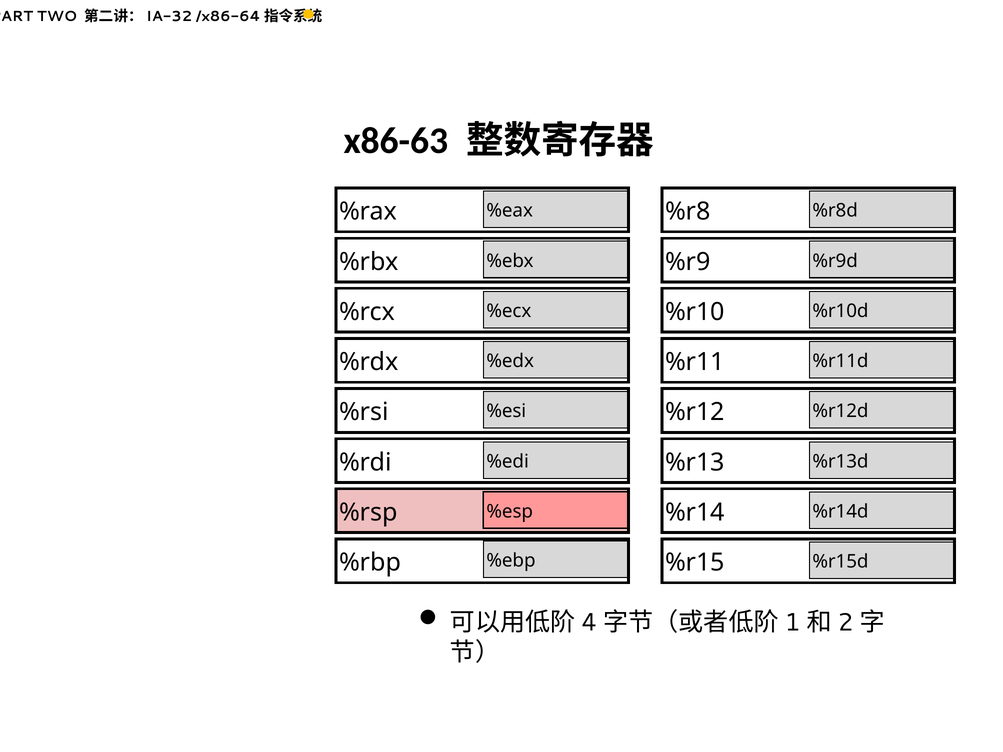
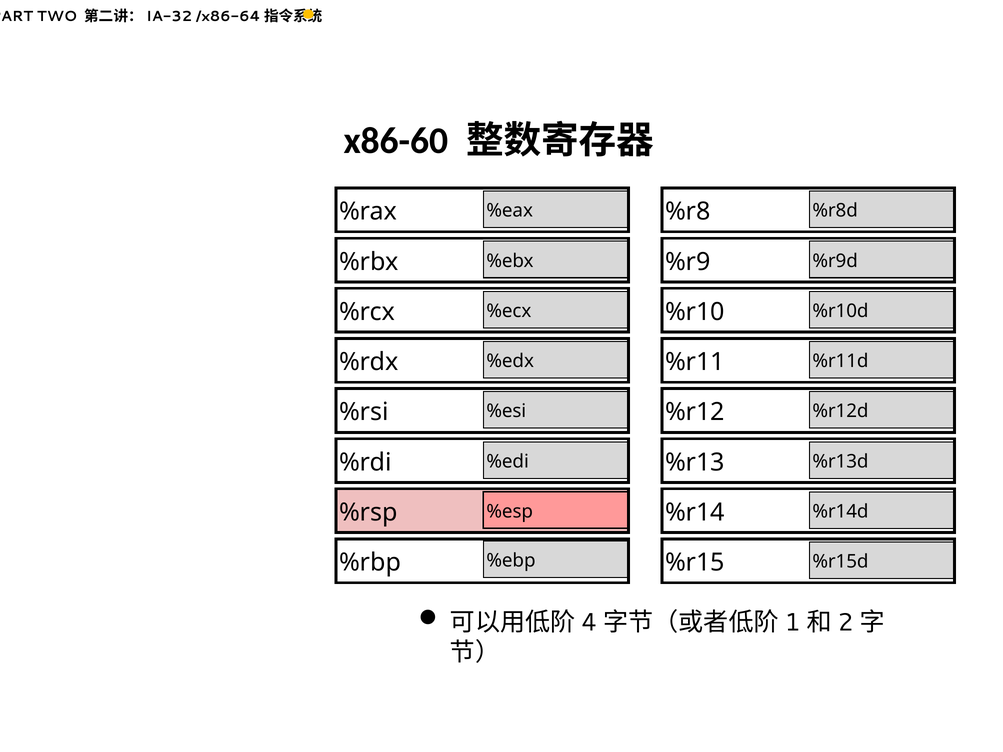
x86-63: x86-63 -> x86-60 (396, 141)
